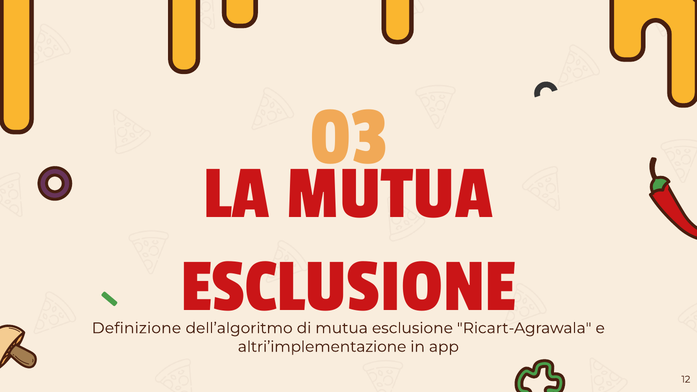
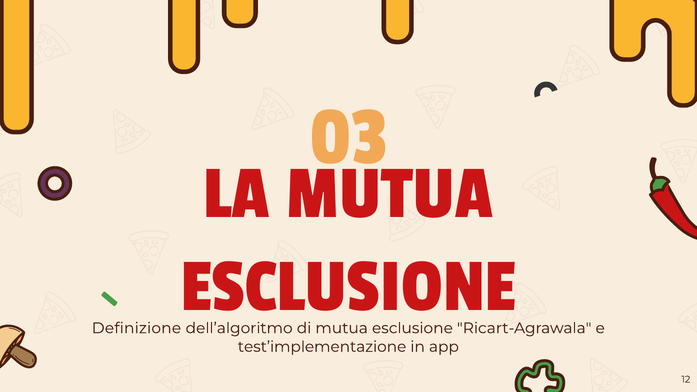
altri’implementazione: altri’implementazione -> test’implementazione (322, 347)
